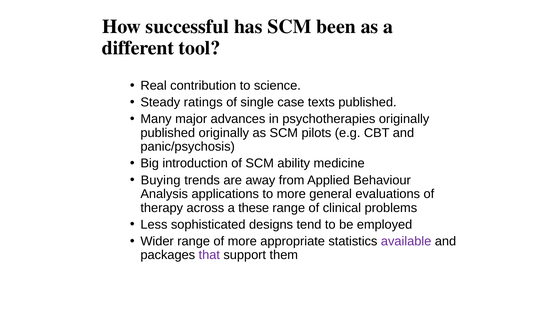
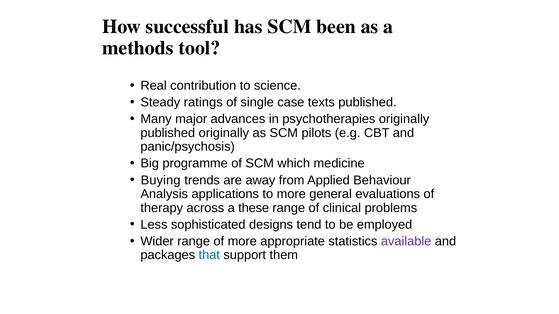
different: different -> methods (138, 48)
introduction: introduction -> programme (195, 164)
ability: ability -> which (294, 164)
that colour: purple -> blue (209, 255)
